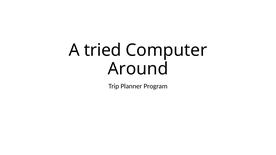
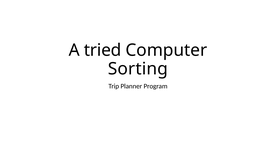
Around: Around -> Sorting (138, 69)
